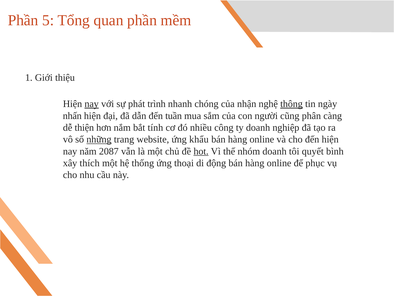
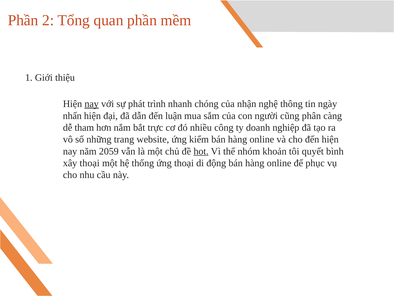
5: 5 -> 2 (48, 20)
thông underline: present -> none (291, 104)
tuần: tuần -> luận (174, 116)
thiện: thiện -> tham (84, 127)
tính: tính -> trực (155, 127)
những underline: present -> none (99, 139)
khẩu: khẩu -> kiểm (199, 139)
2087: 2087 -> 2059 (109, 151)
nhóm doanh: doanh -> khoản (275, 151)
xây thích: thích -> thoại (90, 163)
